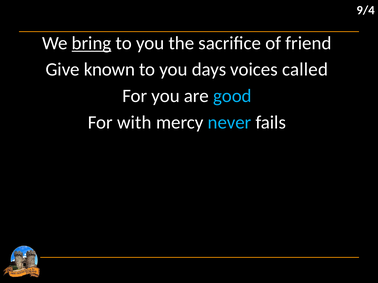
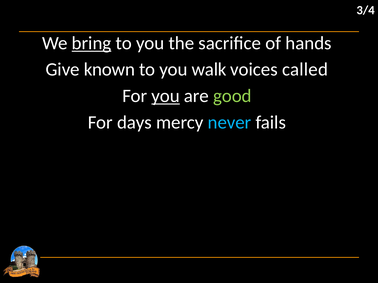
9/4: 9/4 -> 3/4 (366, 10)
friend: friend -> hands (308, 43)
days: days -> walk (209, 70)
you underline: none -> present (166, 96)
good colour: light blue -> light green (232, 96)
with: with -> days (134, 123)
